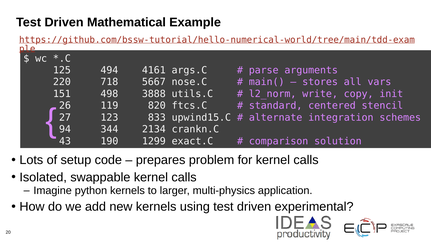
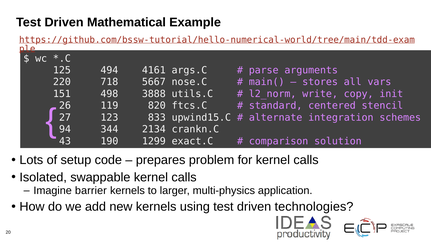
python: python -> barrier (91, 191)
experimental: experimental -> technologies (314, 207)
